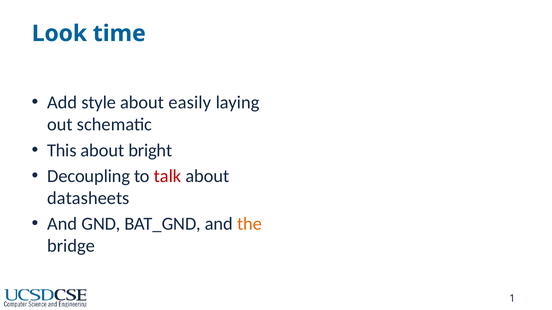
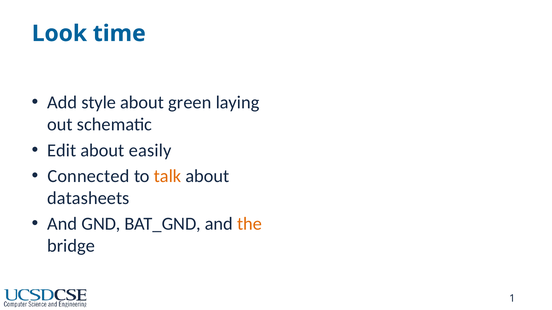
easily: easily -> green (190, 103)
This: This -> Edit (62, 151)
bright: bright -> easily (150, 151)
Decoupling: Decoupling -> Connected (88, 176)
talk colour: red -> orange (168, 176)
